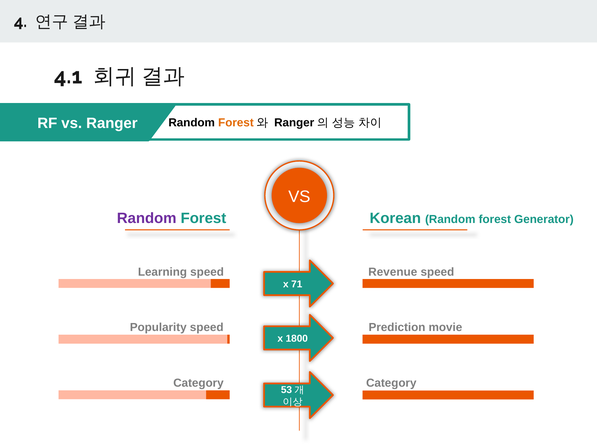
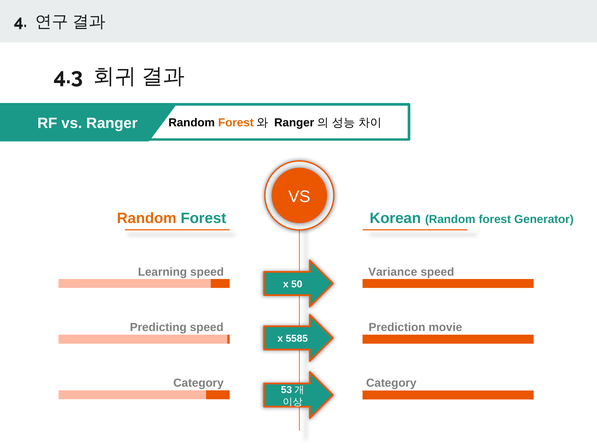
4.1: 4.1 -> 4.3 (68, 76)
Random colour: purple -> orange (147, 218)
Revenue: Revenue -> Variance (393, 272)
71: 71 -> 50 (297, 284)
Popularity: Popularity -> Predicting (158, 327)
1800: 1800 -> 5585 (297, 338)
